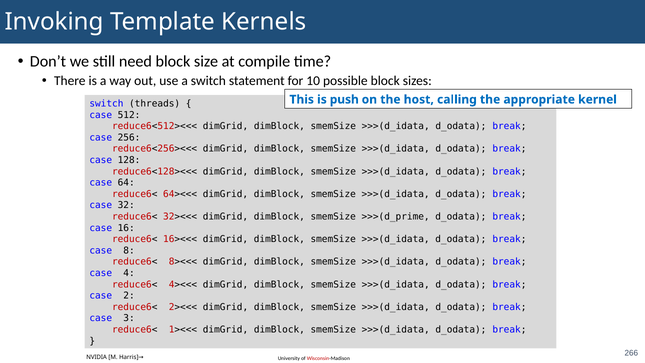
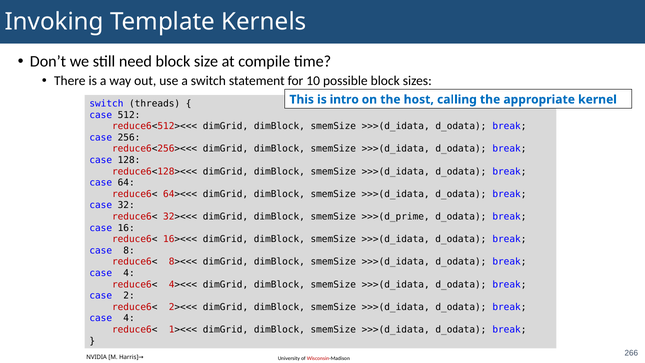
push: push -> intro (344, 99)
3: 3 -> 4 (129, 318)
